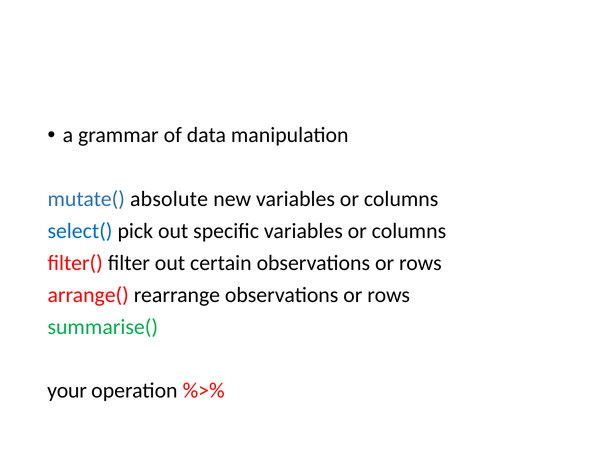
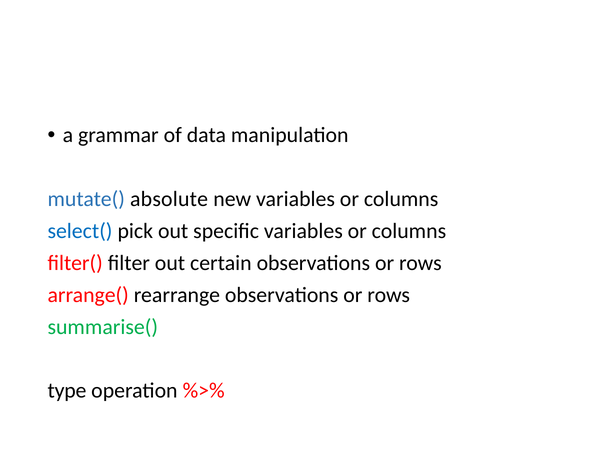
your: your -> type (67, 391)
